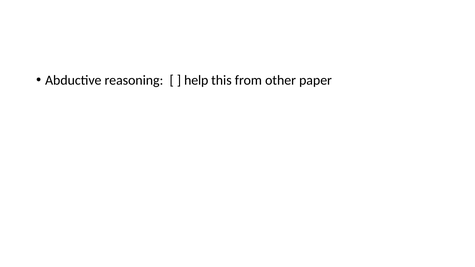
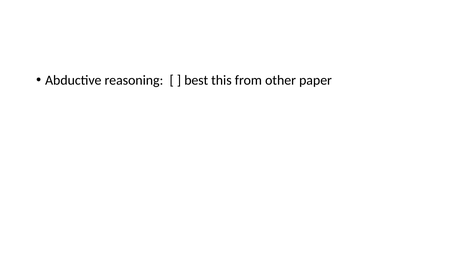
help: help -> best (196, 80)
